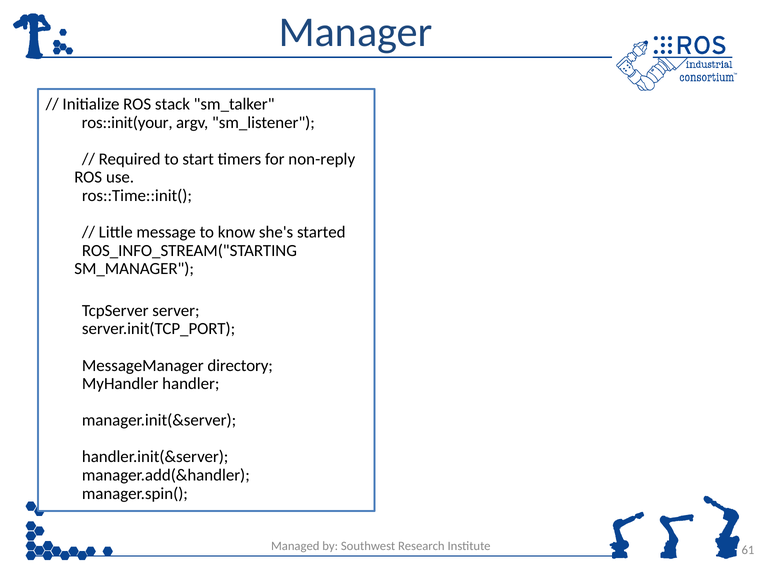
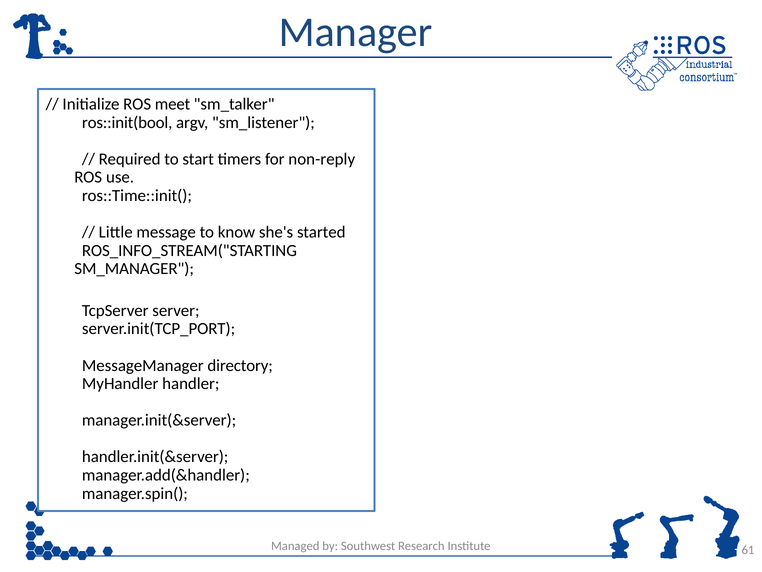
stack: stack -> meet (173, 104)
ros::init(your: ros::init(your -> ros::init(bool (127, 122)
